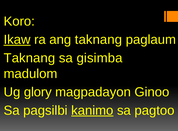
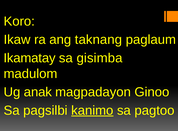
Ikaw underline: present -> none (17, 40)
Taknang: Taknang -> Ikamatay (30, 58)
glory: glory -> anak (38, 92)
